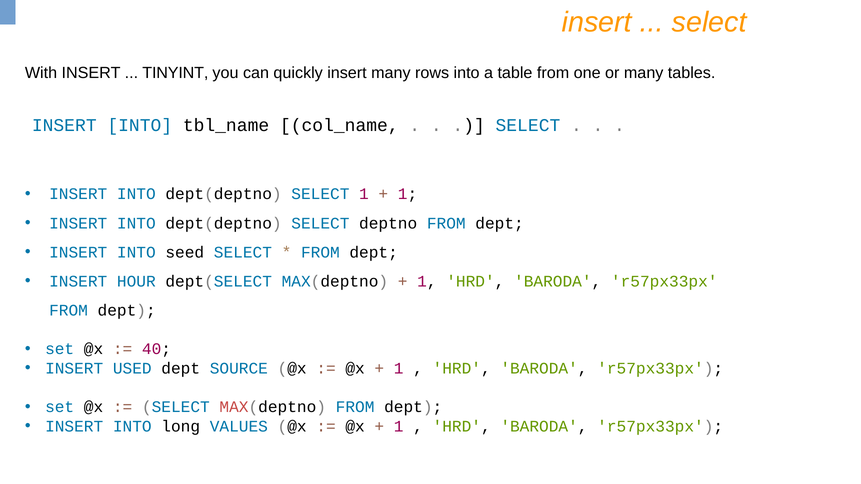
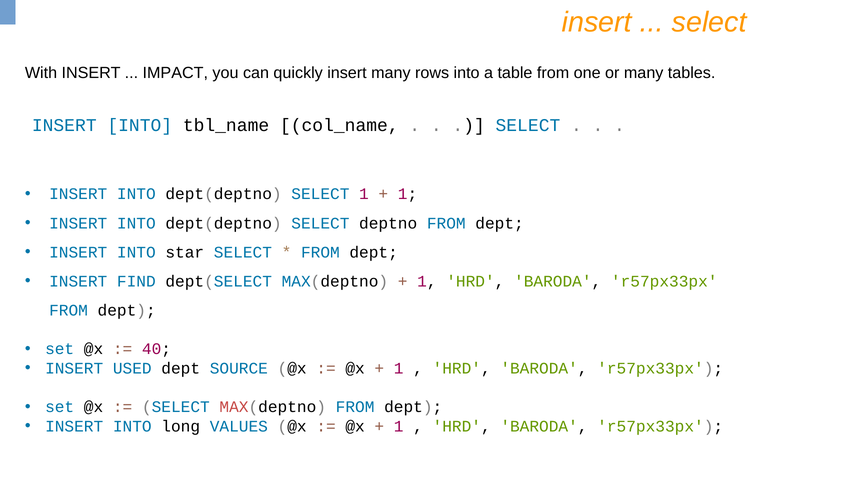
TINYINT: TINYINT -> IMPACT (175, 73)
seed: seed -> star (185, 252)
HOUR: HOUR -> FIND (136, 281)
